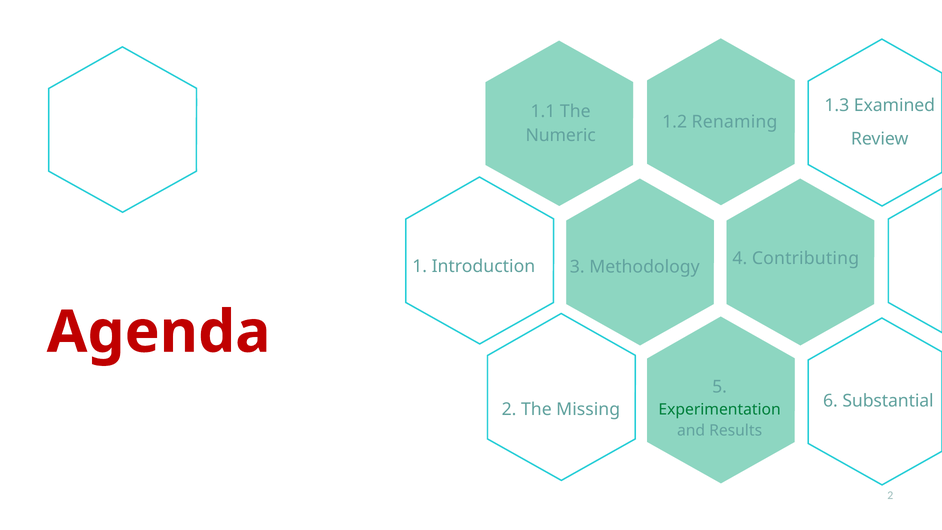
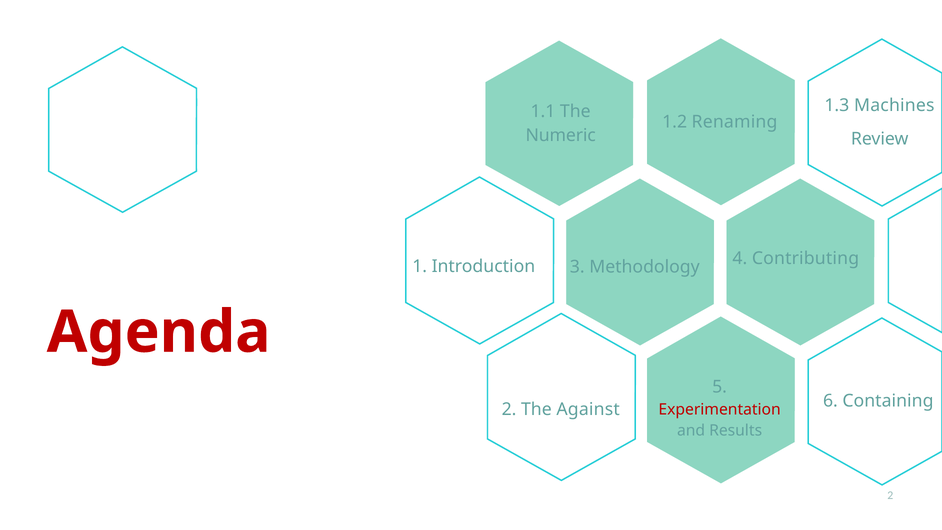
Examined: Examined -> Machines (894, 105)
Substantial: Substantial -> Containing (888, 401)
Missing: Missing -> Against (588, 409)
Experimentation colour: green -> red (720, 409)
